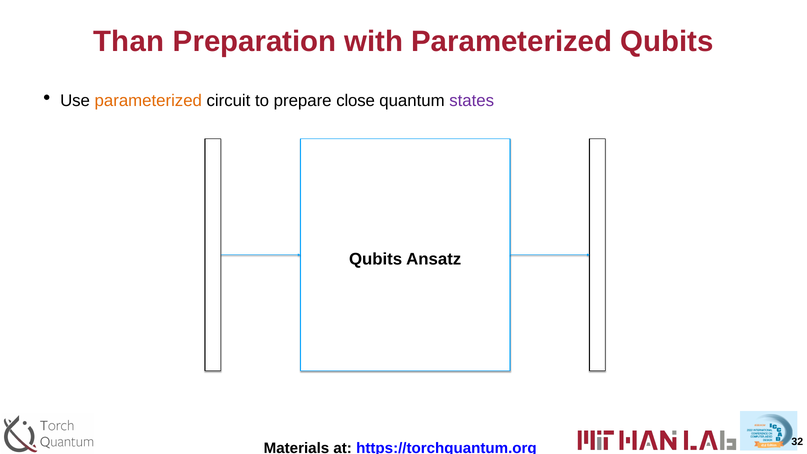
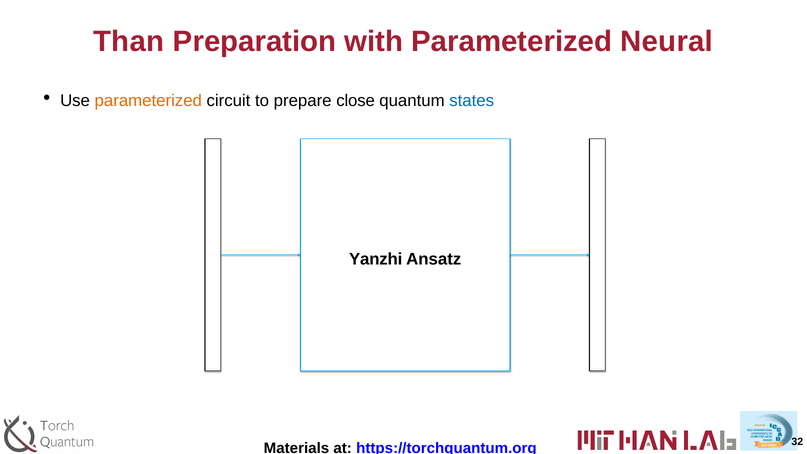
Parameterized Qubits: Qubits -> Neural (667, 41)
states colour: purple -> blue (472, 101)
Qubits: Qubits -> Yanzhi (376, 259)
